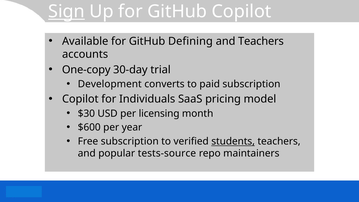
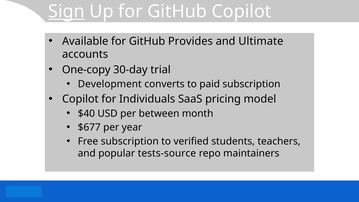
Defining: Defining -> Provides (190, 41)
and Teachers: Teachers -> Ultimate (261, 41)
$30: $30 -> $40 (86, 113)
licensing: licensing -> between (159, 113)
$600: $600 -> $677 (89, 127)
students underline: present -> none (233, 141)
